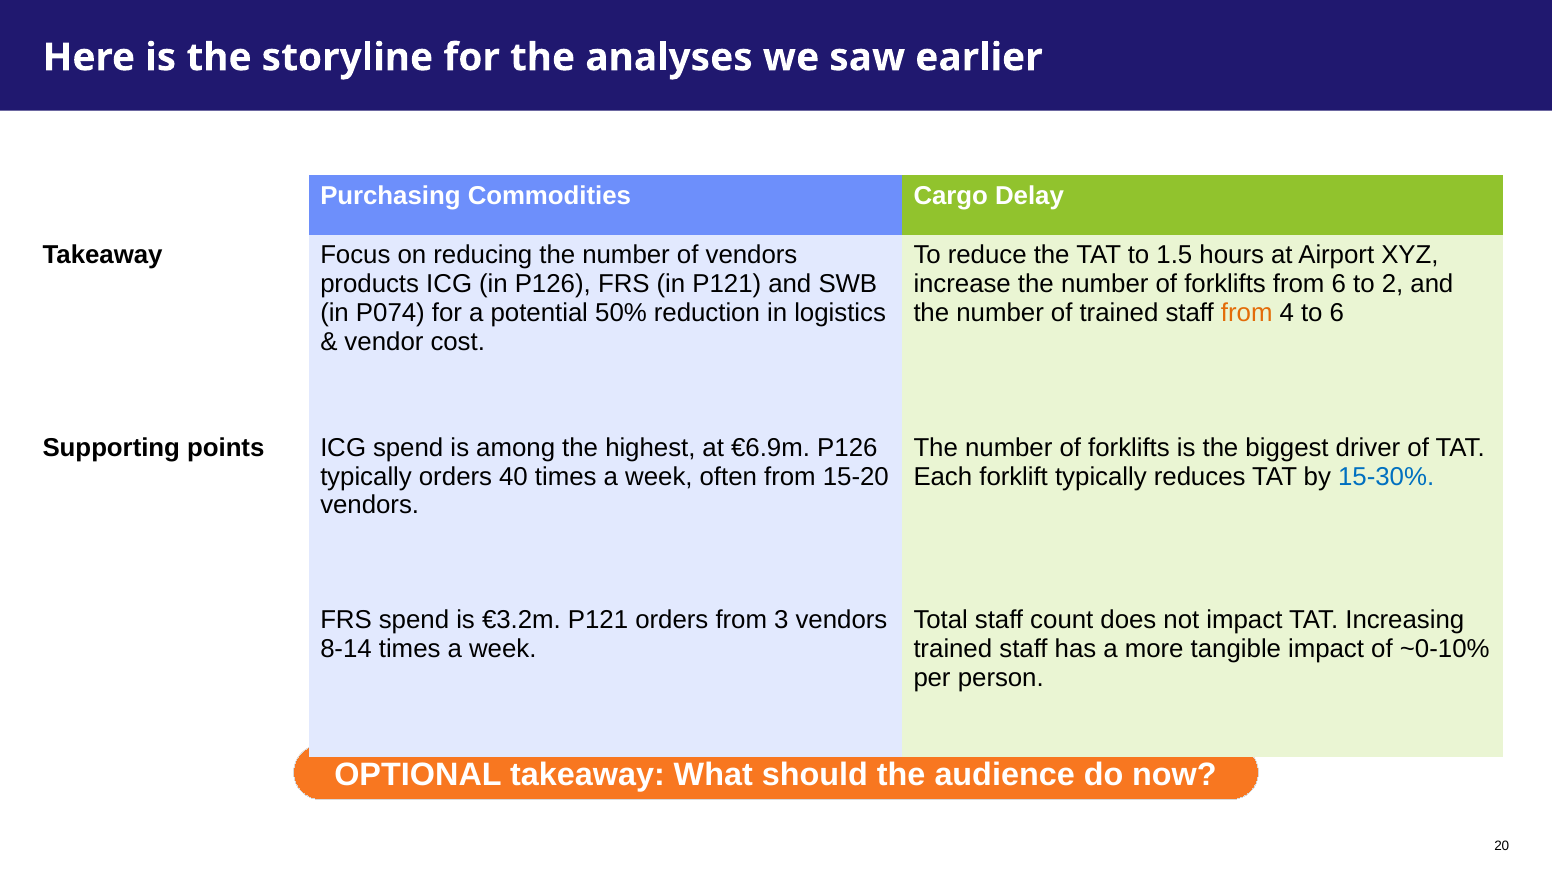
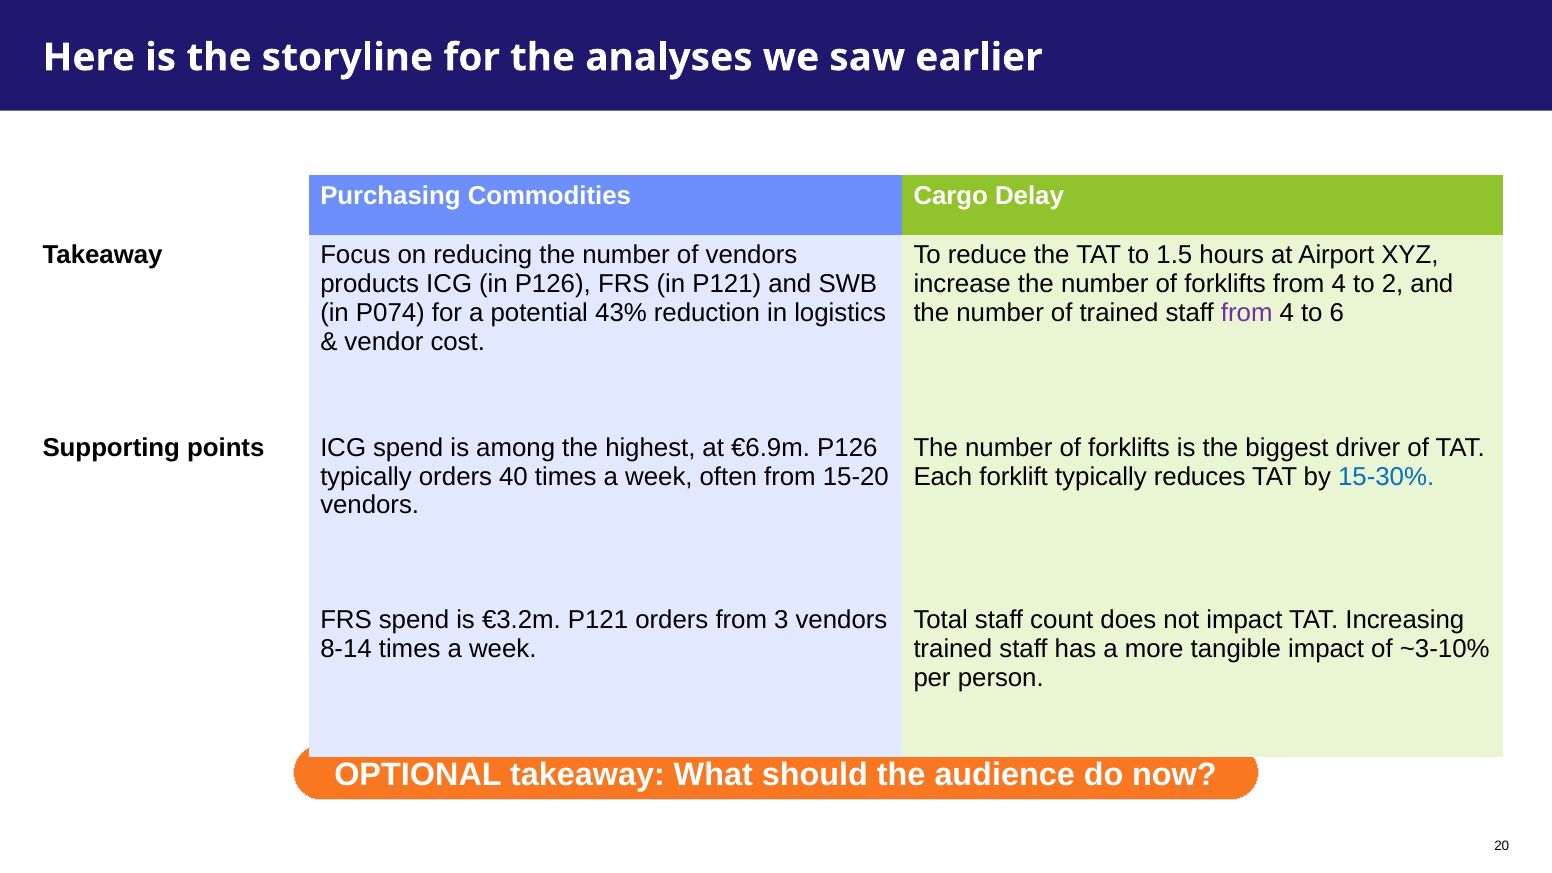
forklifts from 6: 6 -> 4 (1339, 284)
50%: 50% -> 43% (621, 313)
from colour: orange -> purple (1247, 313)
~0-10%: ~0-10% -> ~3-10% (1445, 649)
